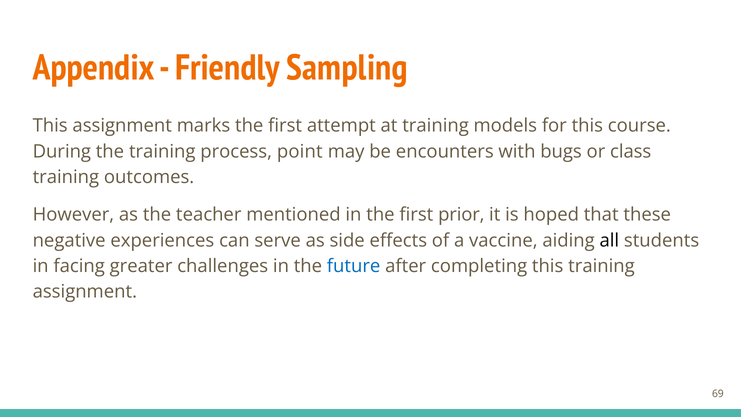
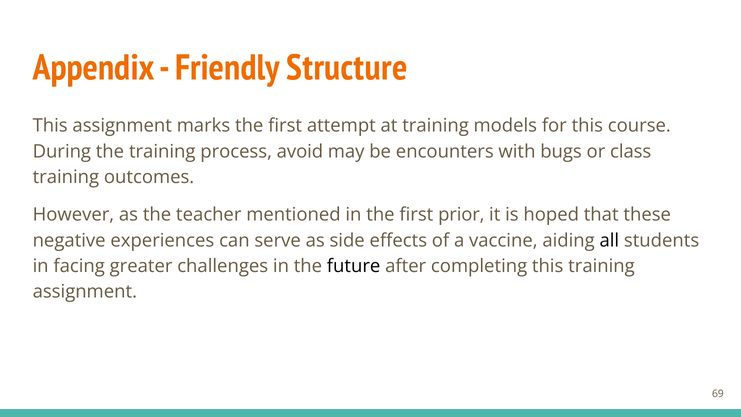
Sampling: Sampling -> Structure (347, 68)
point: point -> avoid (300, 151)
future colour: blue -> black (354, 266)
